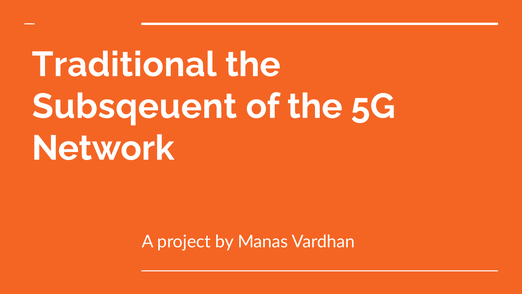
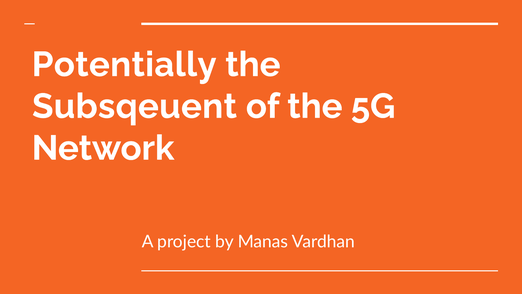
Traditional: Traditional -> Potentially (124, 65)
